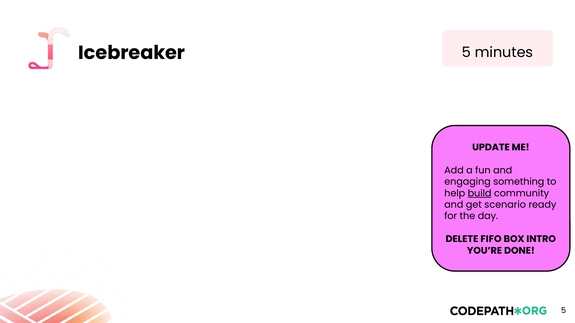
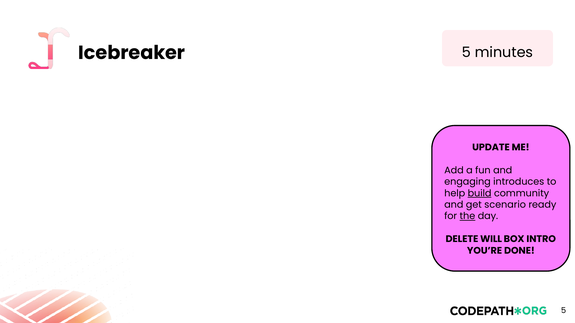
something: something -> introduces (519, 182)
the underline: none -> present (467, 216)
FIFO: FIFO -> WILL (491, 239)
